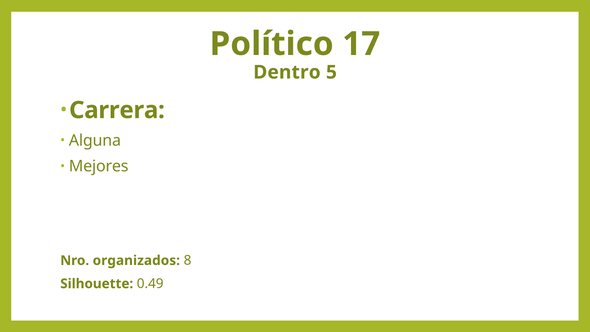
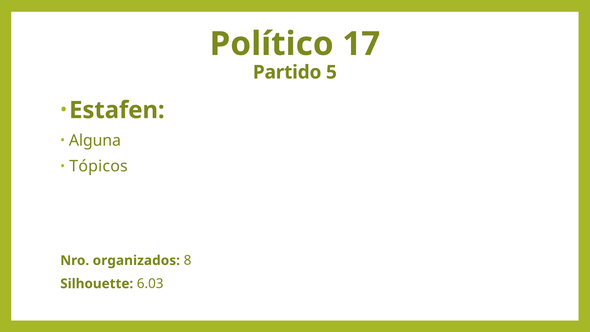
Dentro: Dentro -> Partido (287, 72)
Carrera: Carrera -> Estafen (117, 110)
Mejores: Mejores -> Tópicos (99, 166)
0.49: 0.49 -> 6.03 (150, 284)
